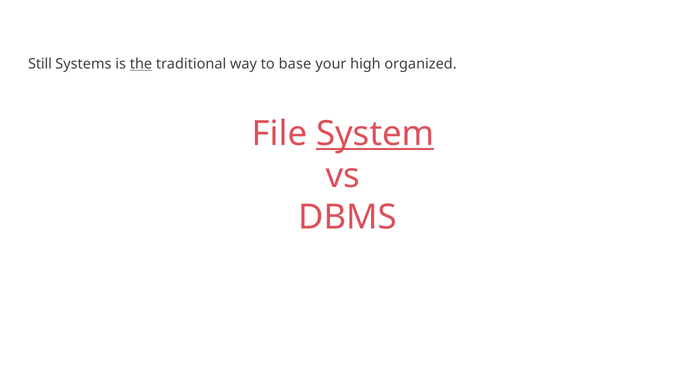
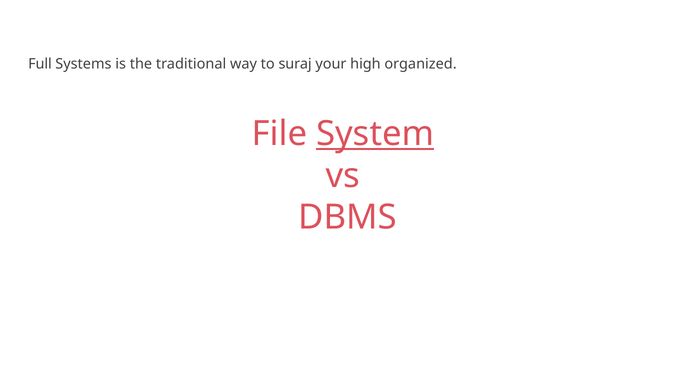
Still: Still -> Full (40, 64)
the underline: present -> none (141, 64)
base: base -> suraj (295, 64)
